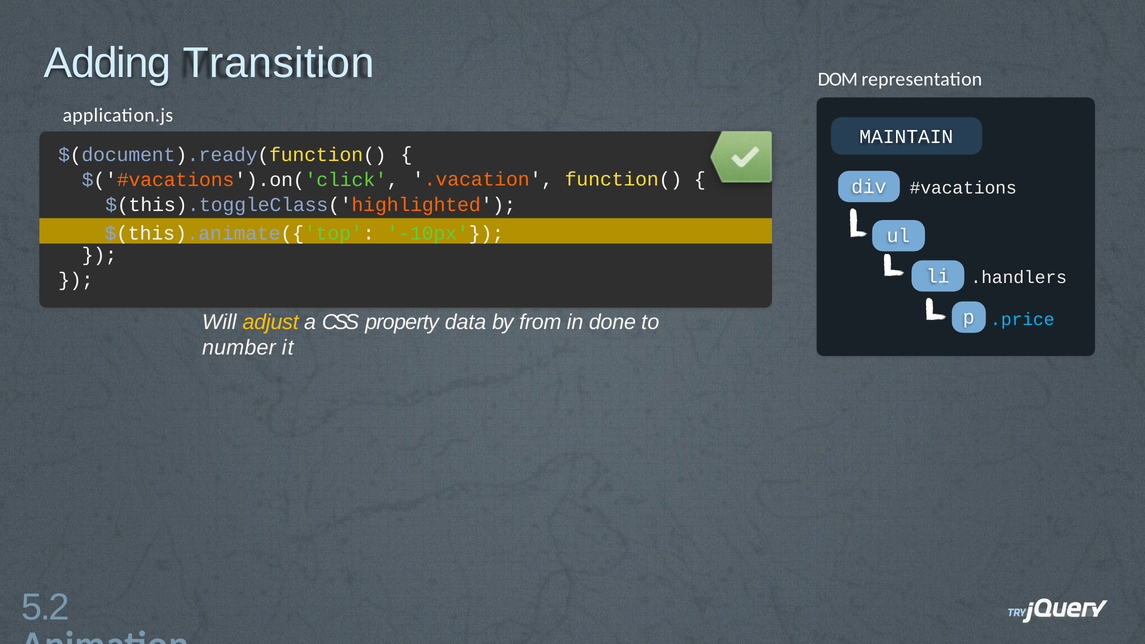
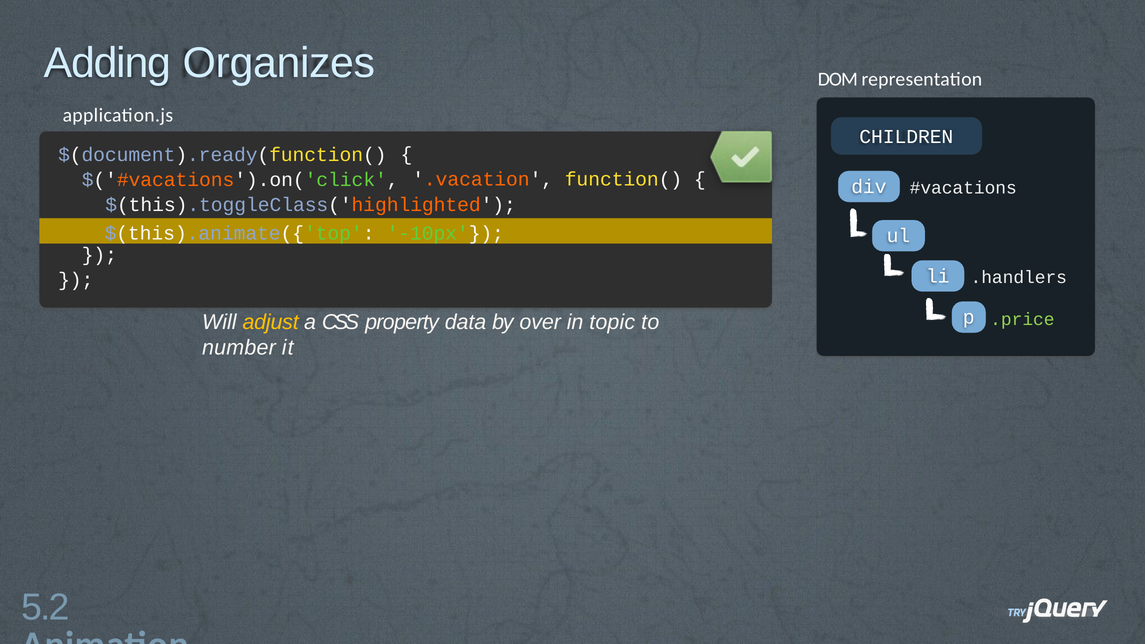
Transition: Transition -> Organizes (279, 63)
MAINTAIN: MAINTAIN -> CHILDREN (906, 137)
.price colour: light blue -> light green (1022, 319)
from: from -> over (540, 322)
done: done -> topic (612, 322)
